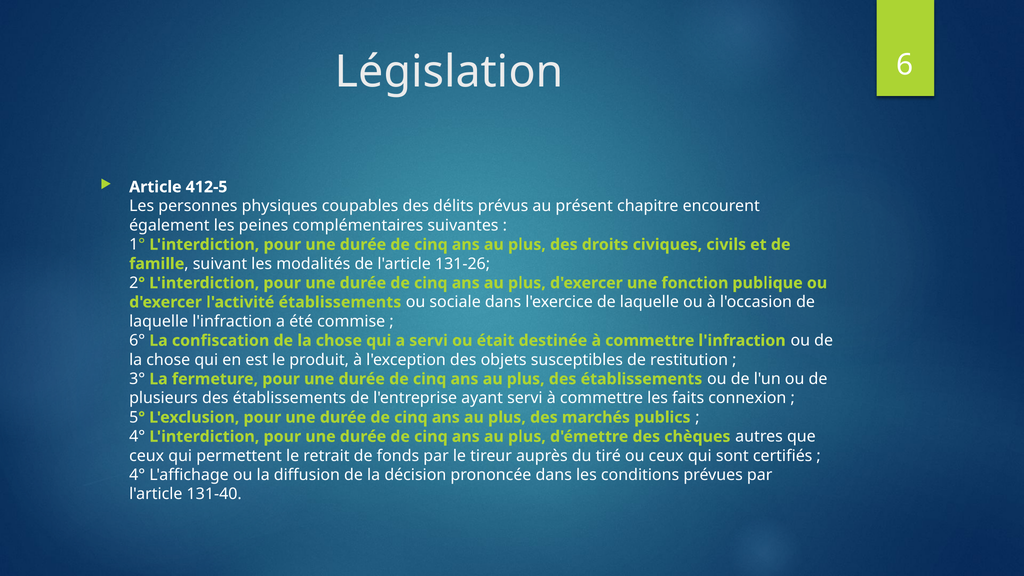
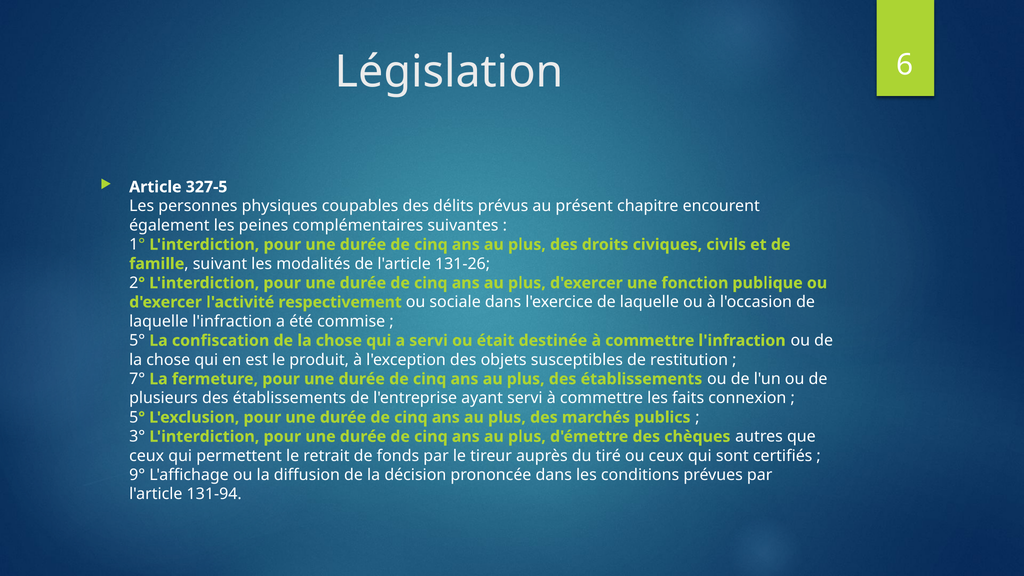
412-5: 412-5 -> 327-5 (207, 187)
l'activité établissements: établissements -> respectivement (340, 302)
6°: 6° -> 5° (137, 341)
3°: 3° -> 7° (137, 379)
4°: 4° -> 3° (137, 437)
4°: 4° -> 9° (137, 475)
131-40: 131-40 -> 131-94 (214, 494)
